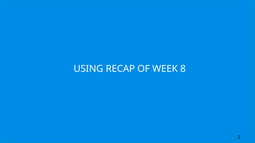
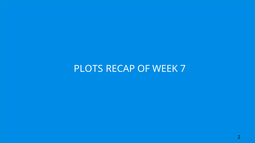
USING: USING -> PLOTS (88, 69)
8: 8 -> 7 (183, 69)
